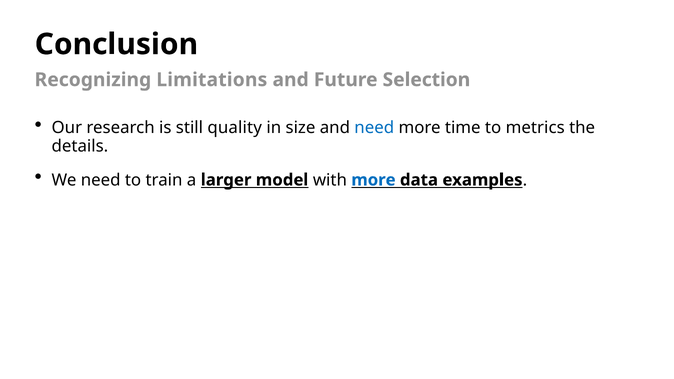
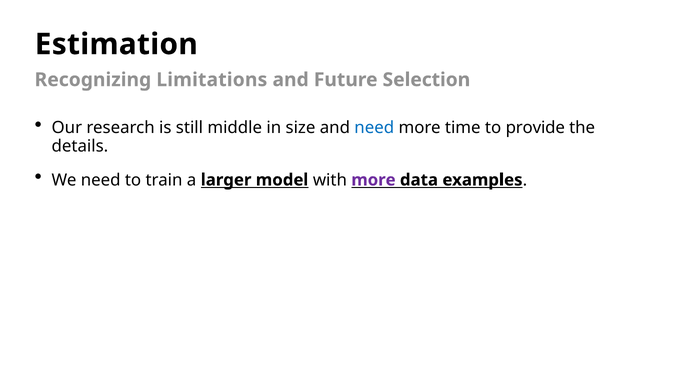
Conclusion: Conclusion -> Estimation (116, 44)
quality: quality -> middle (235, 128)
metrics: metrics -> provide (535, 128)
more colour: blue -> purple (373, 180)
